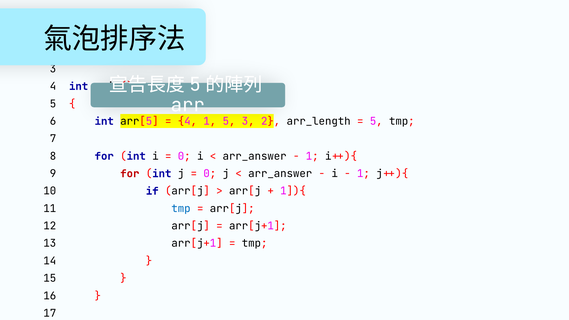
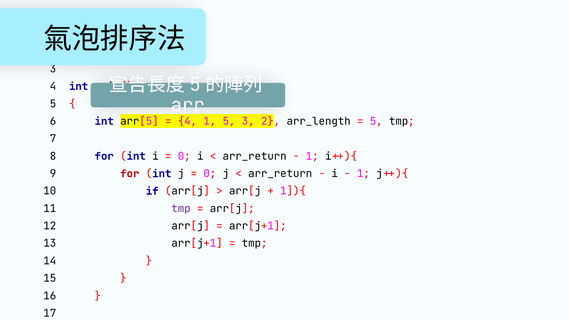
arr_answer: arr_answer -> arr_return (255, 156)
arr_answer: arr_answer -> arr_return (280, 174)
tmp colour: blue -> purple (181, 209)
